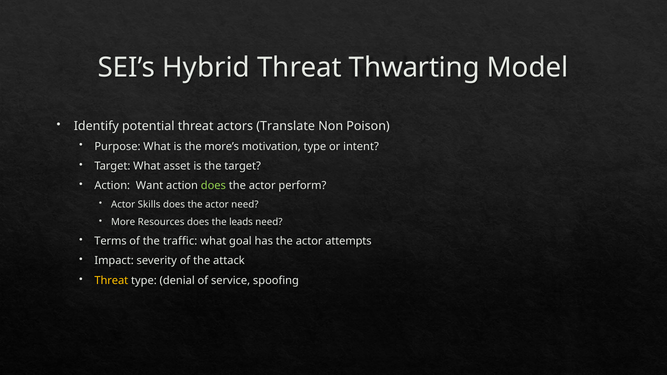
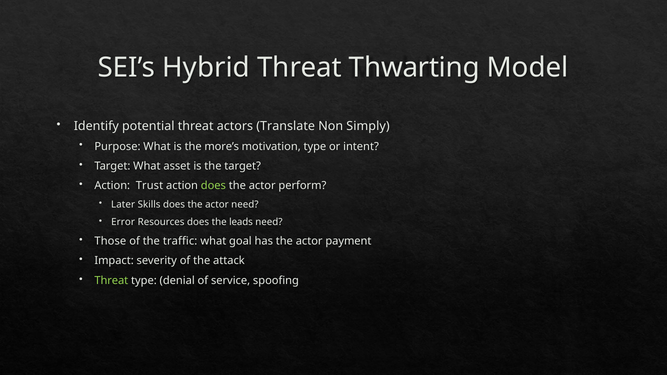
Poison: Poison -> Simply (368, 126)
Want: Want -> Trust (149, 186)
Actor: Actor -> Later (123, 204)
More: More -> Error (123, 222)
Terms: Terms -> Those (110, 241)
attempts: attempts -> payment (348, 241)
Threat colour: yellow -> light green (111, 281)
